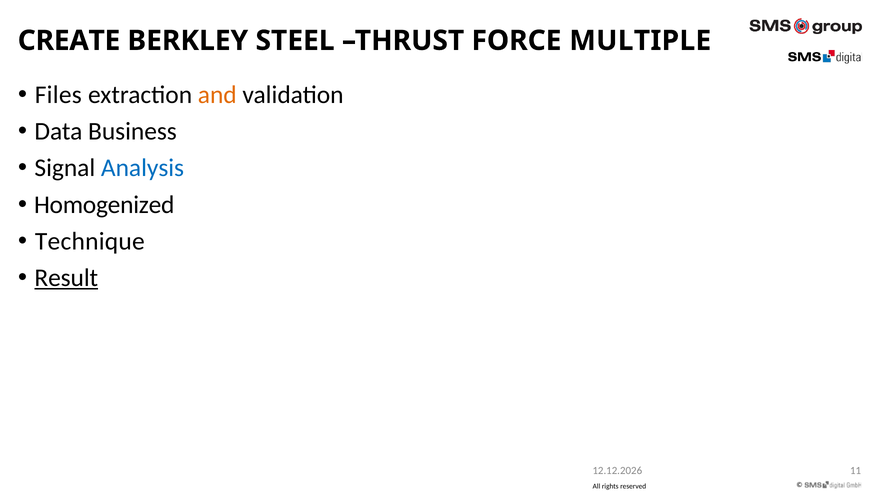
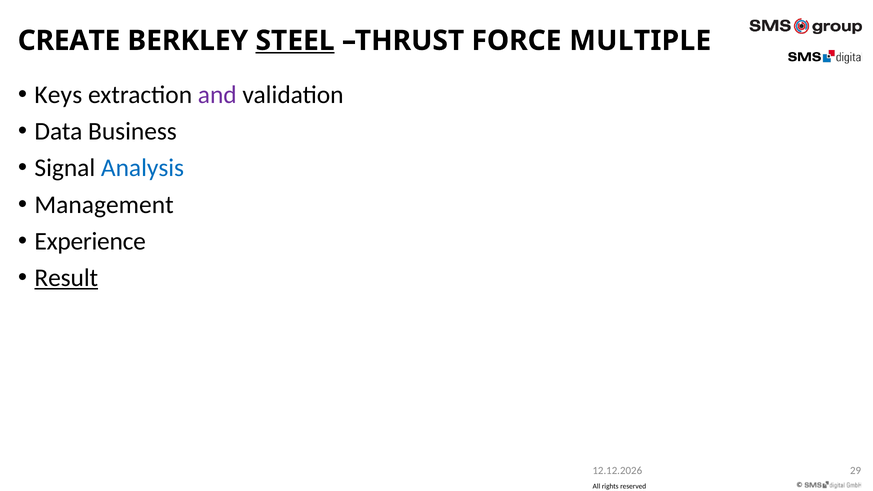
STEEL underline: none -> present (295, 41)
Files: Files -> Keys (58, 95)
and colour: orange -> purple (217, 95)
Homogenized: Homogenized -> Management (104, 205)
Technique: Technique -> Experience (90, 241)
11: 11 -> 29 (856, 471)
